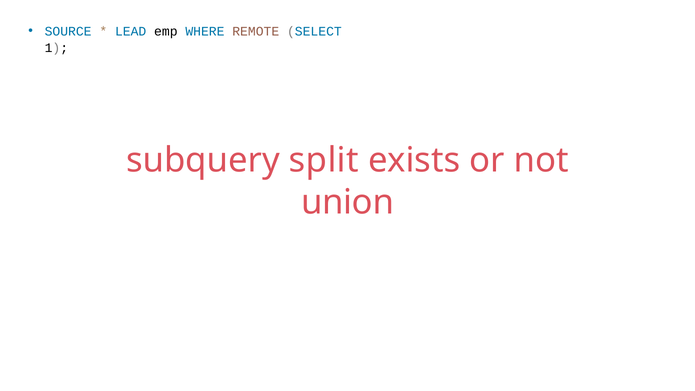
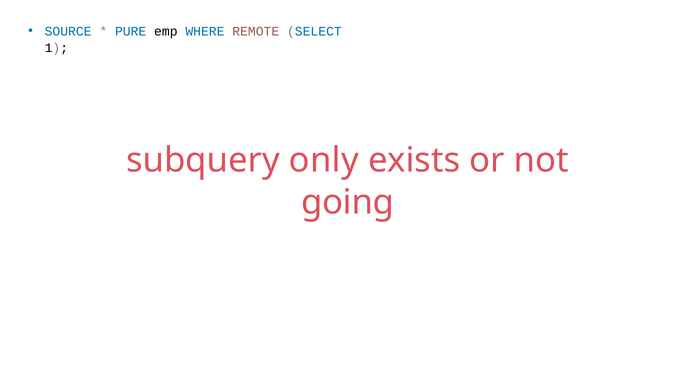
LEAD: LEAD -> PURE (131, 31)
split: split -> only (324, 160)
union: union -> going (348, 202)
